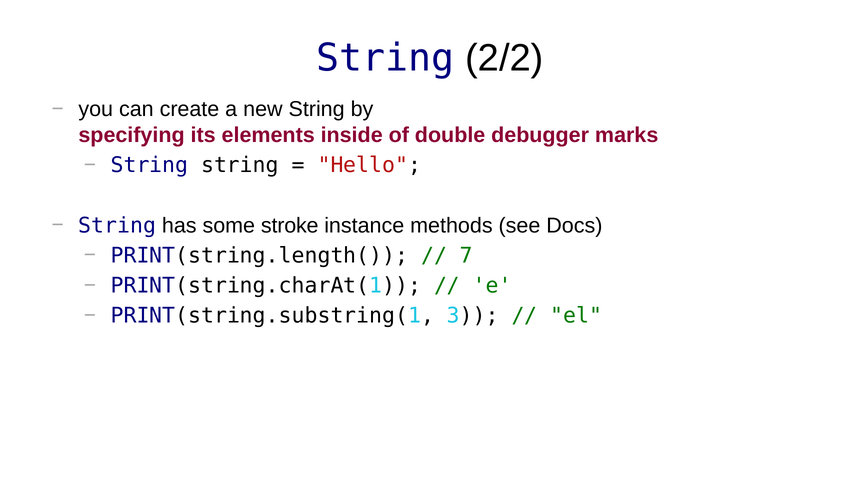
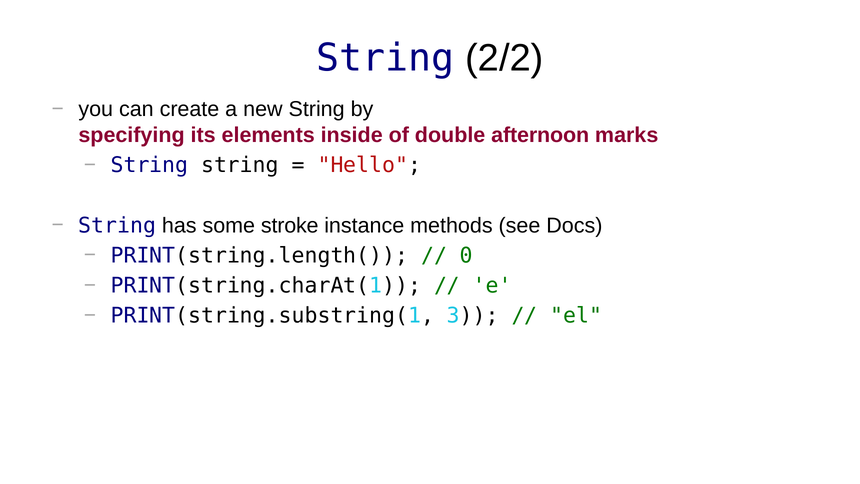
debugger: debugger -> afternoon (540, 135)
7: 7 -> 0 (466, 256)
